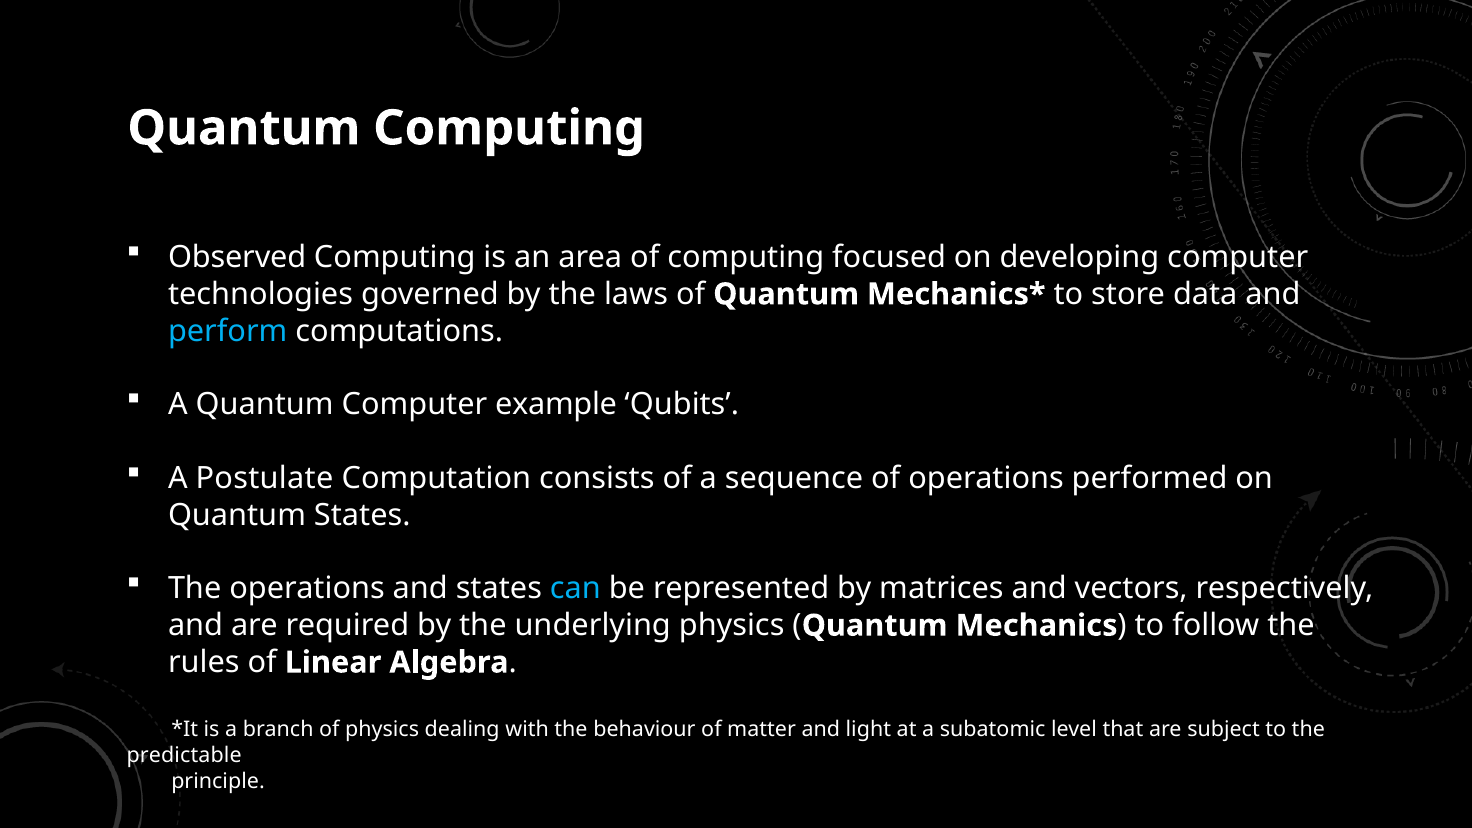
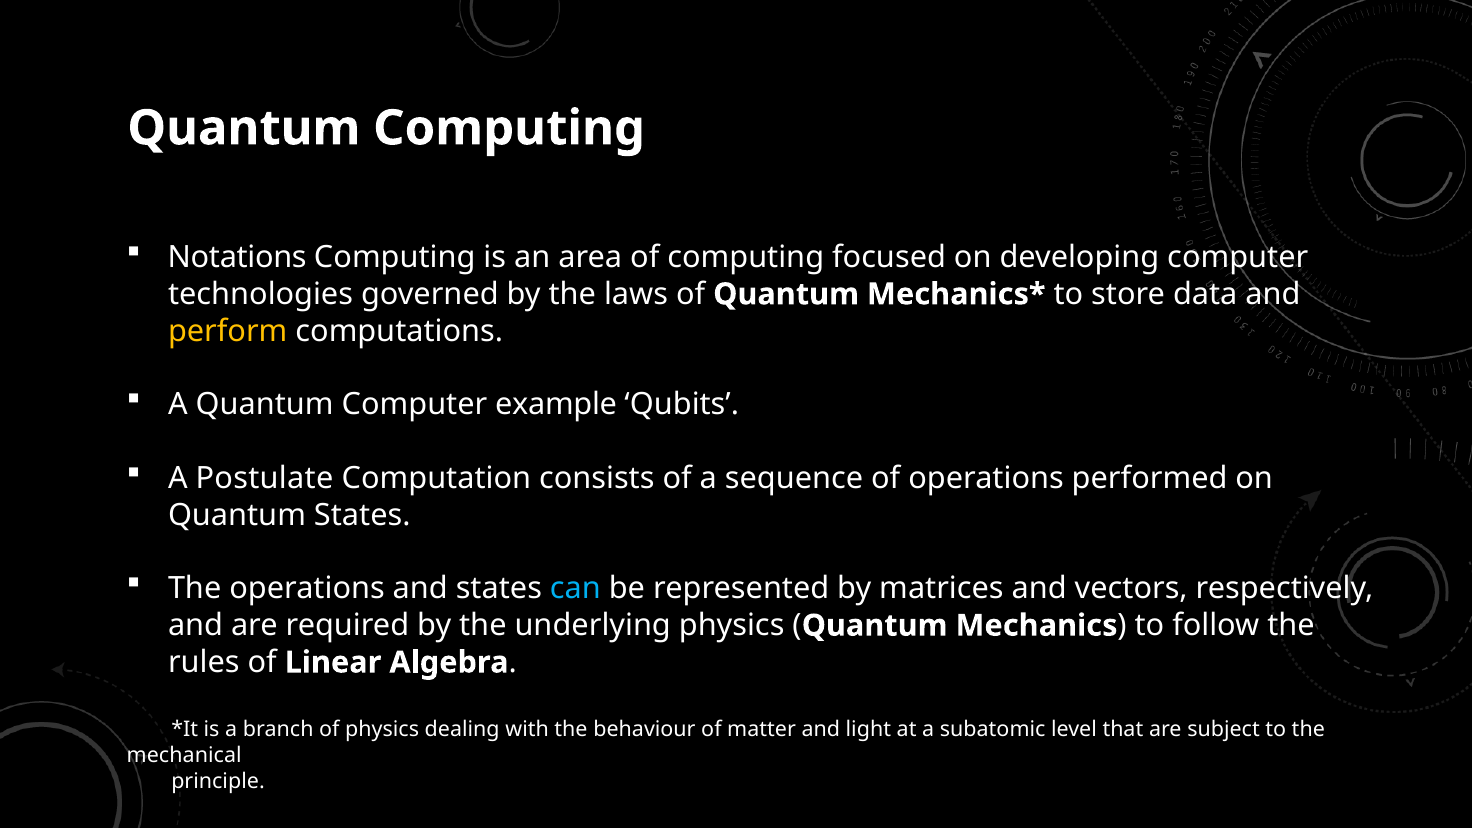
Observed: Observed -> Notations (237, 257)
perform colour: light blue -> yellow (228, 331)
predictable: predictable -> mechanical (184, 756)
